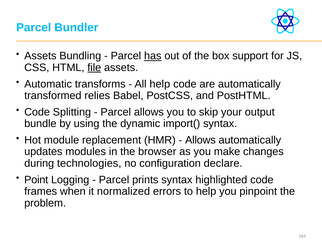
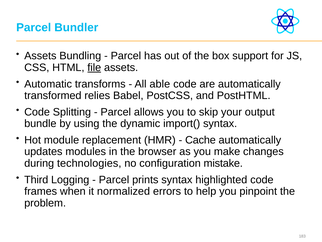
has underline: present -> none (153, 56)
All help: help -> able (160, 84)
Allows: Allows -> Cache (200, 140)
declare: declare -> mistake (223, 163)
Point: Point -> Third (36, 179)
